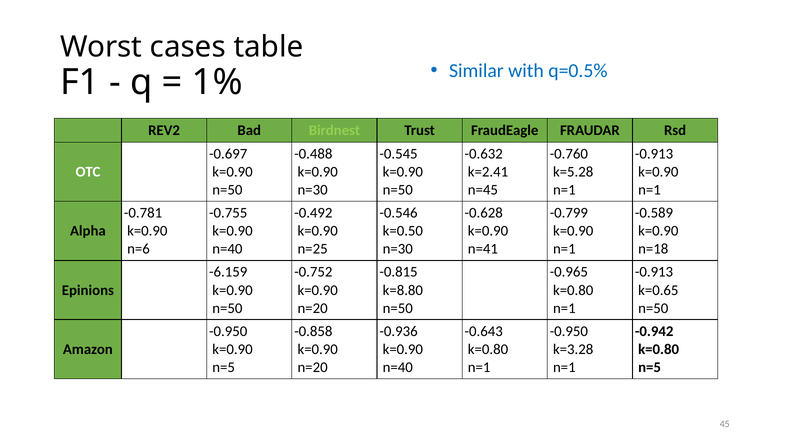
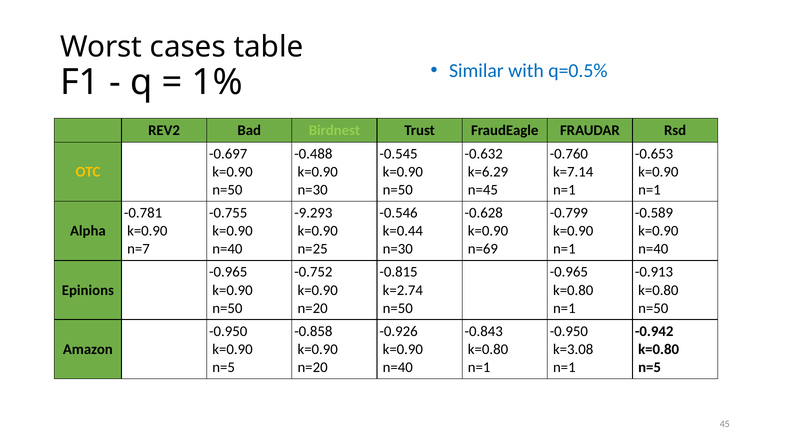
-0.913: -0.913 -> -0.653 (654, 154)
OTC colour: white -> yellow (88, 172)
k=2.41: k=2.41 -> k=6.29 (488, 172)
k=5.28: k=5.28 -> k=7.14 (573, 172)
-0.492: -0.492 -> -9.293 (313, 213)
k=0.50: k=0.50 -> k=0.44 (403, 231)
n=6: n=6 -> n=7 (139, 249)
n=41: n=41 -> n=69 (483, 249)
n=18: n=18 -> n=40 (653, 249)
-6.159: -6.159 -> -0.965 (228, 272)
k=8.80: k=8.80 -> k=2.74 (403, 290)
k=0.65: k=0.65 -> k=0.80 (658, 290)
-0.936: -0.936 -> -0.926 (399, 331)
-0.643: -0.643 -> -0.843 (484, 331)
k=3.28: k=3.28 -> k=3.08 (573, 350)
